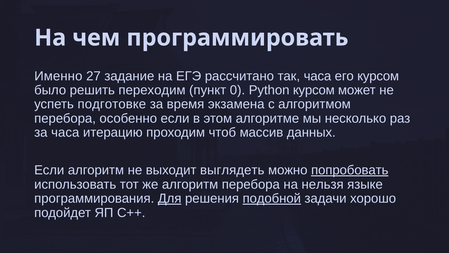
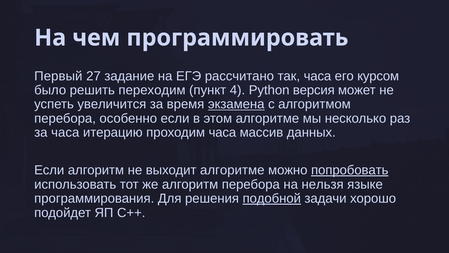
Именно: Именно -> Первый (58, 76)
0: 0 -> 4 (237, 90)
Python курсом: курсом -> версия (314, 90)
подготовке: подготовке -> увеличится (112, 104)
экзамена underline: none -> present (236, 104)
проходим чтоб: чтоб -> часа (222, 132)
выходит выглядеть: выглядеть -> алгоритме (232, 170)
Для underline: present -> none (170, 198)
